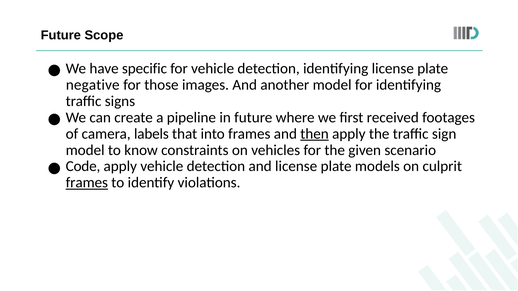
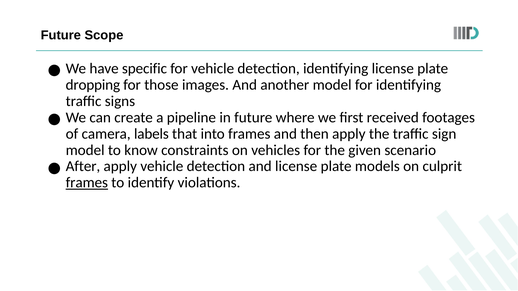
negative: negative -> dropping (93, 85)
then underline: present -> none (315, 134)
Code: Code -> After (83, 167)
